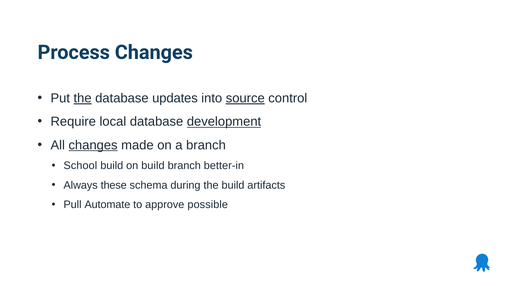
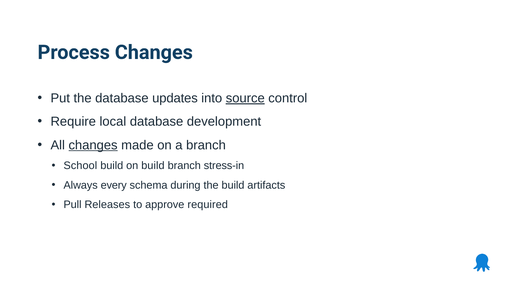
the underline: present -> none (83, 98)
development underline: present -> none (224, 122)
better-in: better-in -> stress-in (224, 166)
these: these -> every (114, 185)
Automate: Automate -> Releases (107, 205)
possible: possible -> required (208, 205)
